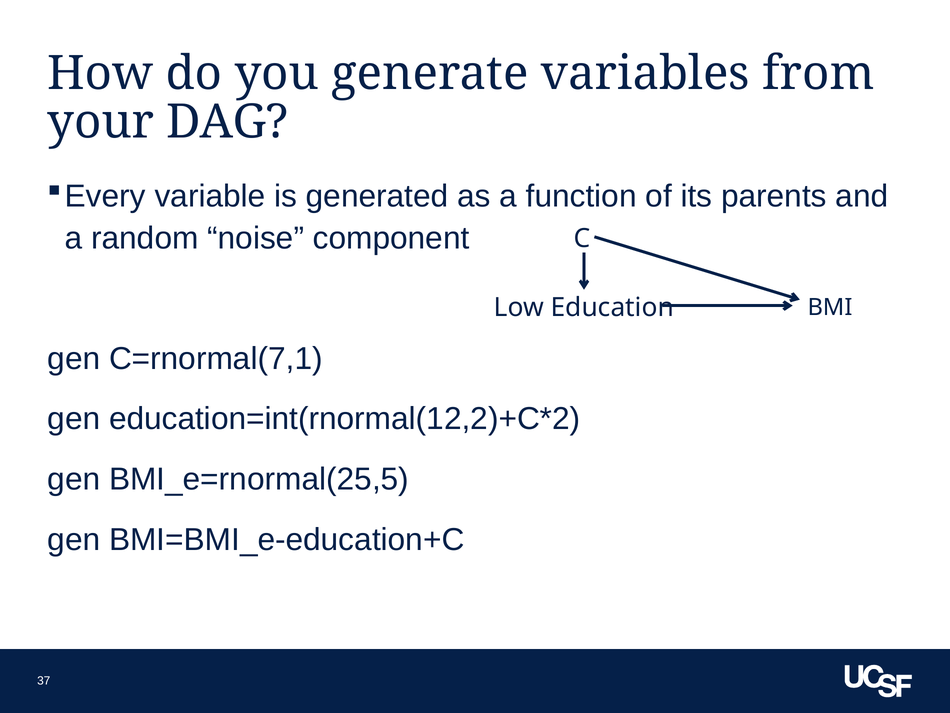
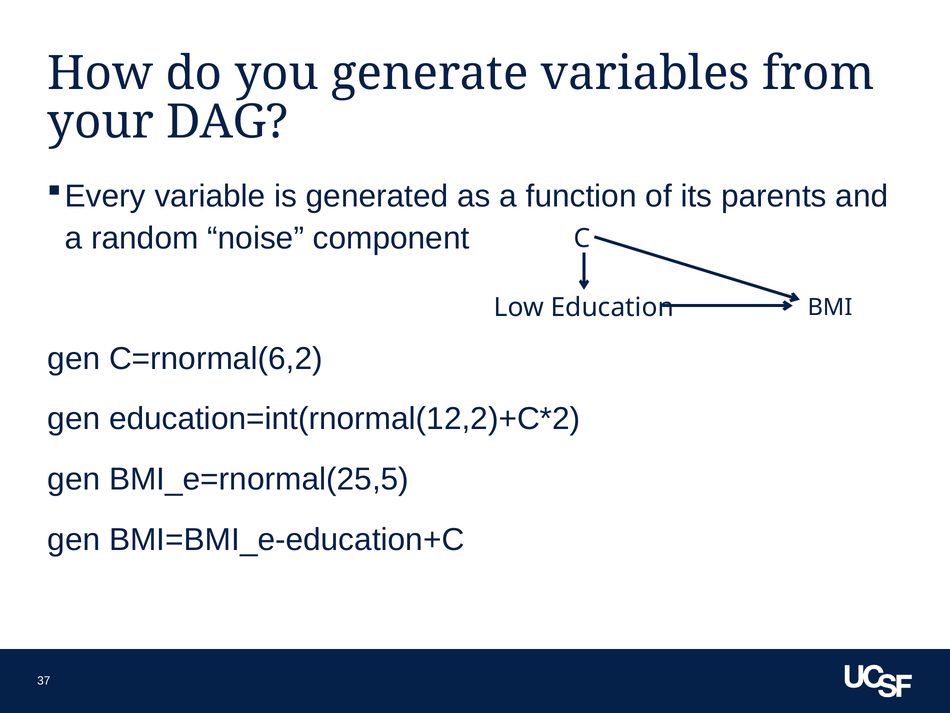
C=rnormal(7,1: C=rnormal(7,1 -> C=rnormal(6,2 (216, 358)
